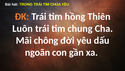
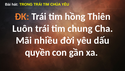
chông: chông -> nhiều (46, 40)
ngoãn: ngoãn -> quyền (38, 52)
